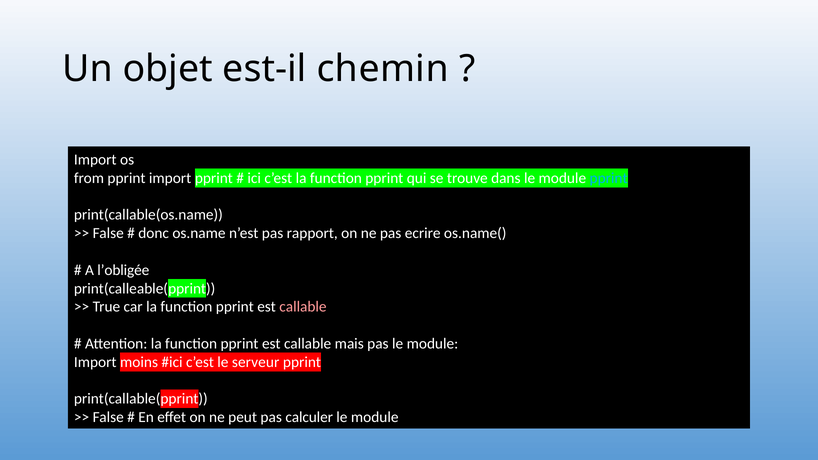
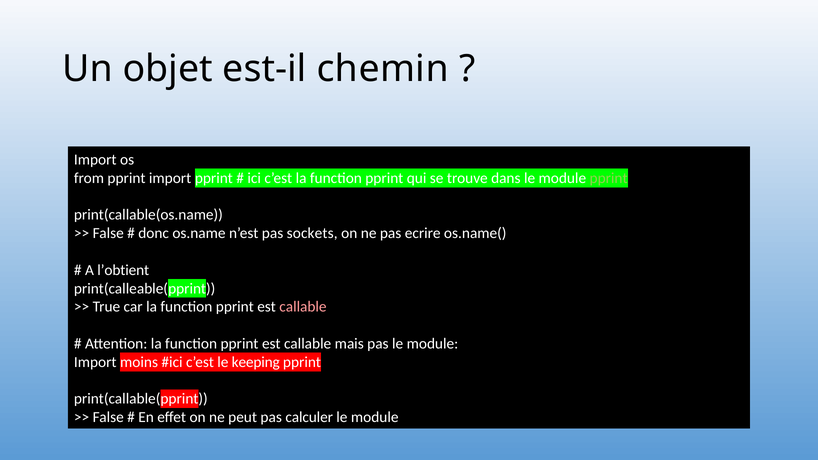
pprint colour: light blue -> light green (609, 178)
rapport: rapport -> sockets (312, 233)
l’obligée: l’obligée -> l’obtient (123, 270)
serveur: serveur -> keeping (256, 362)
